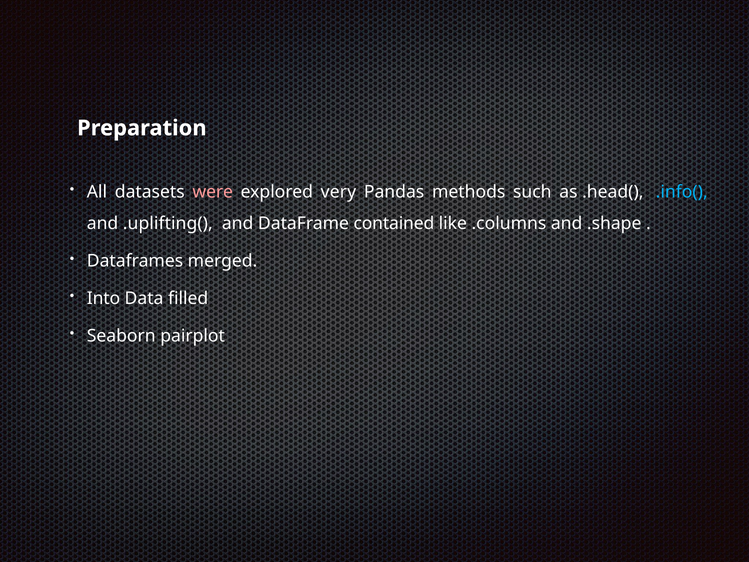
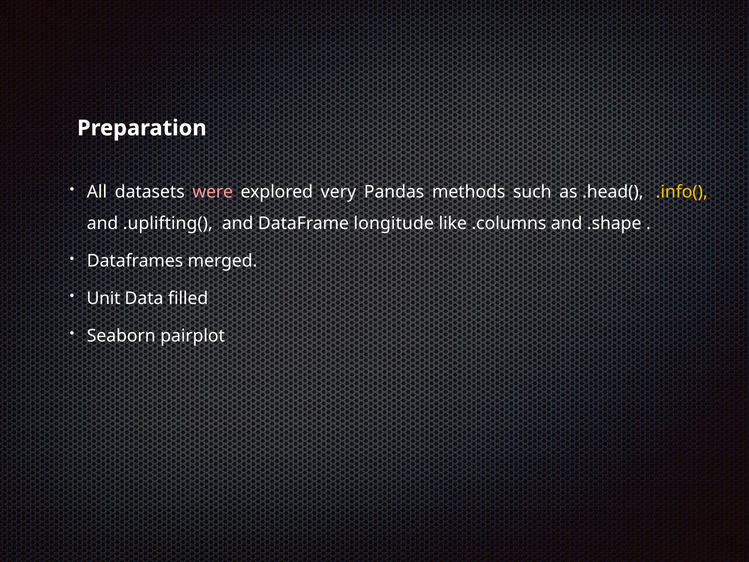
.info( colour: light blue -> yellow (682, 192)
contained: contained -> longitude (394, 224)
Into: Into -> Unit (104, 298)
